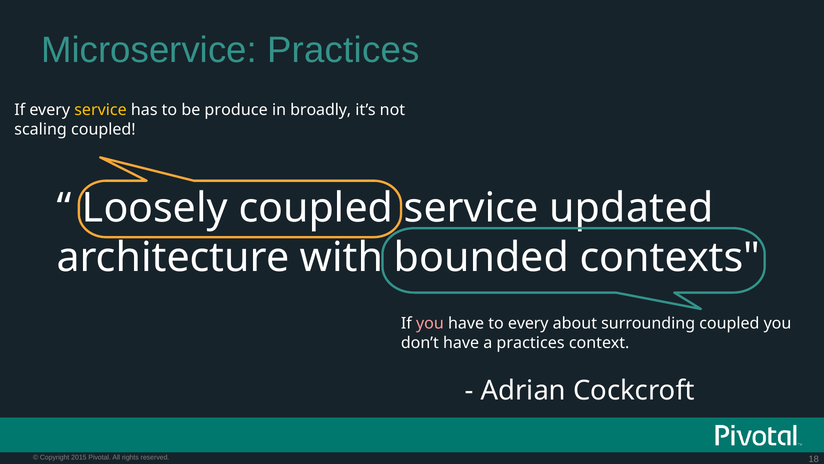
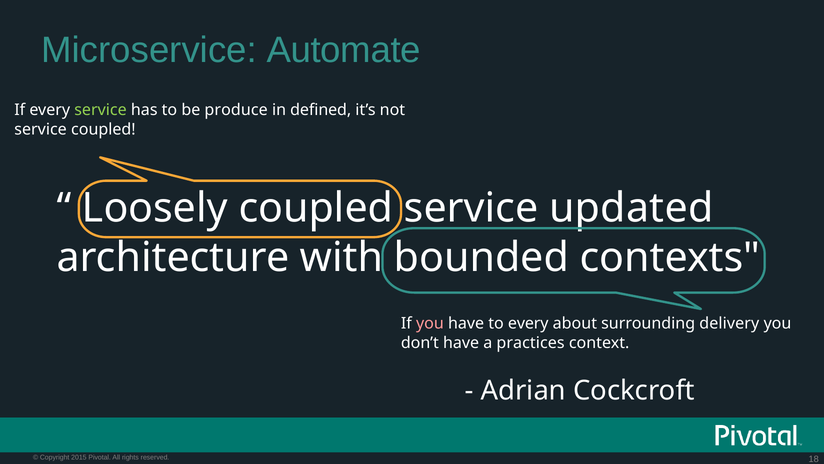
Microservice Practices: Practices -> Automate (344, 50)
service colour: yellow -> light green (100, 110)
broadly: broadly -> defined (321, 110)
scaling: scaling -> service (41, 129)
surrounding coupled: coupled -> delivery (729, 323)
